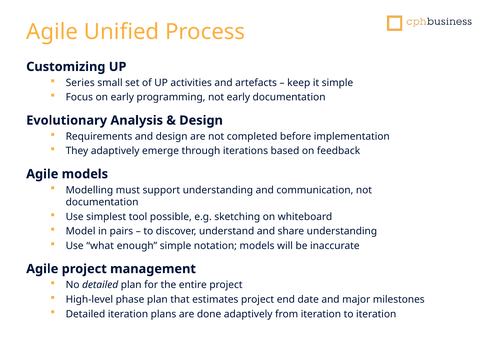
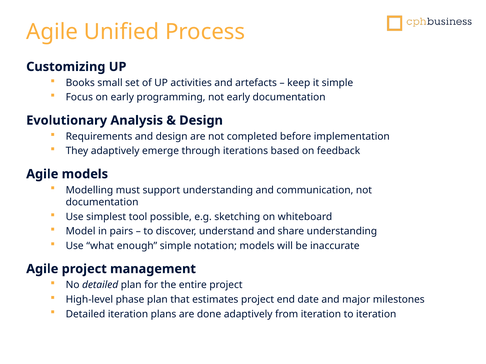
Series: Series -> Books (80, 83)
